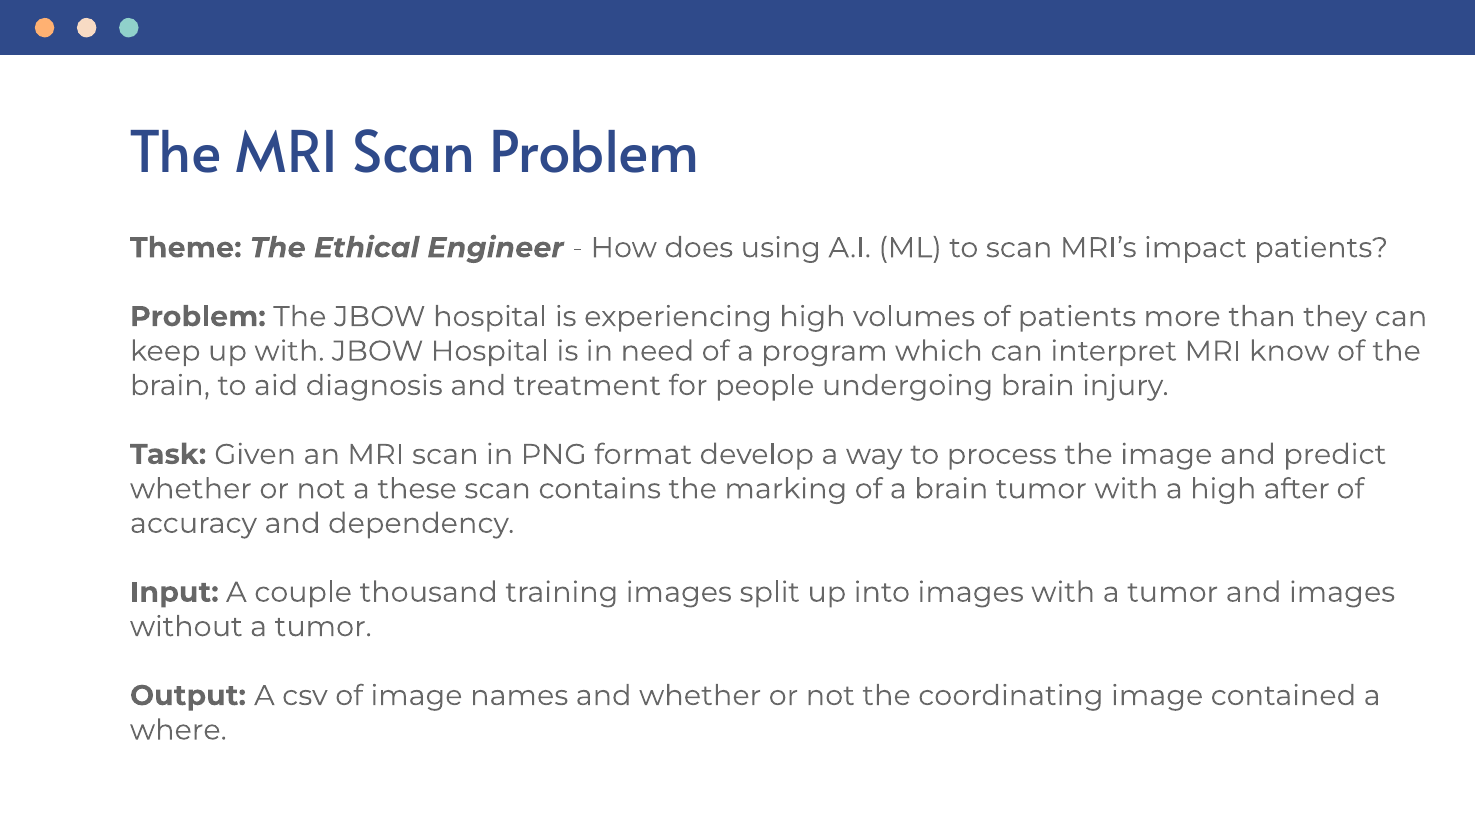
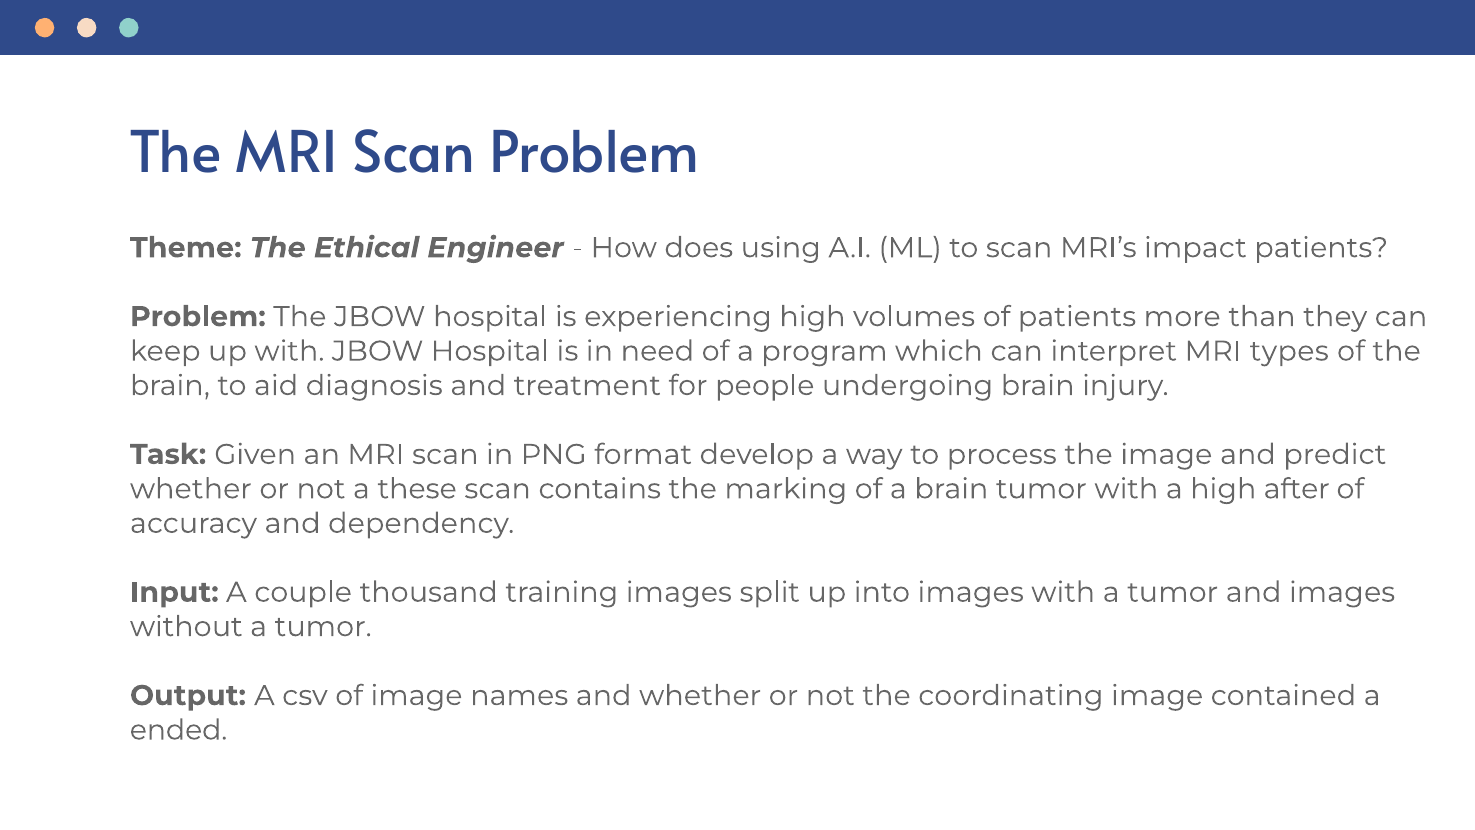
know: know -> types (1289, 351)
where: where -> ended (178, 730)
